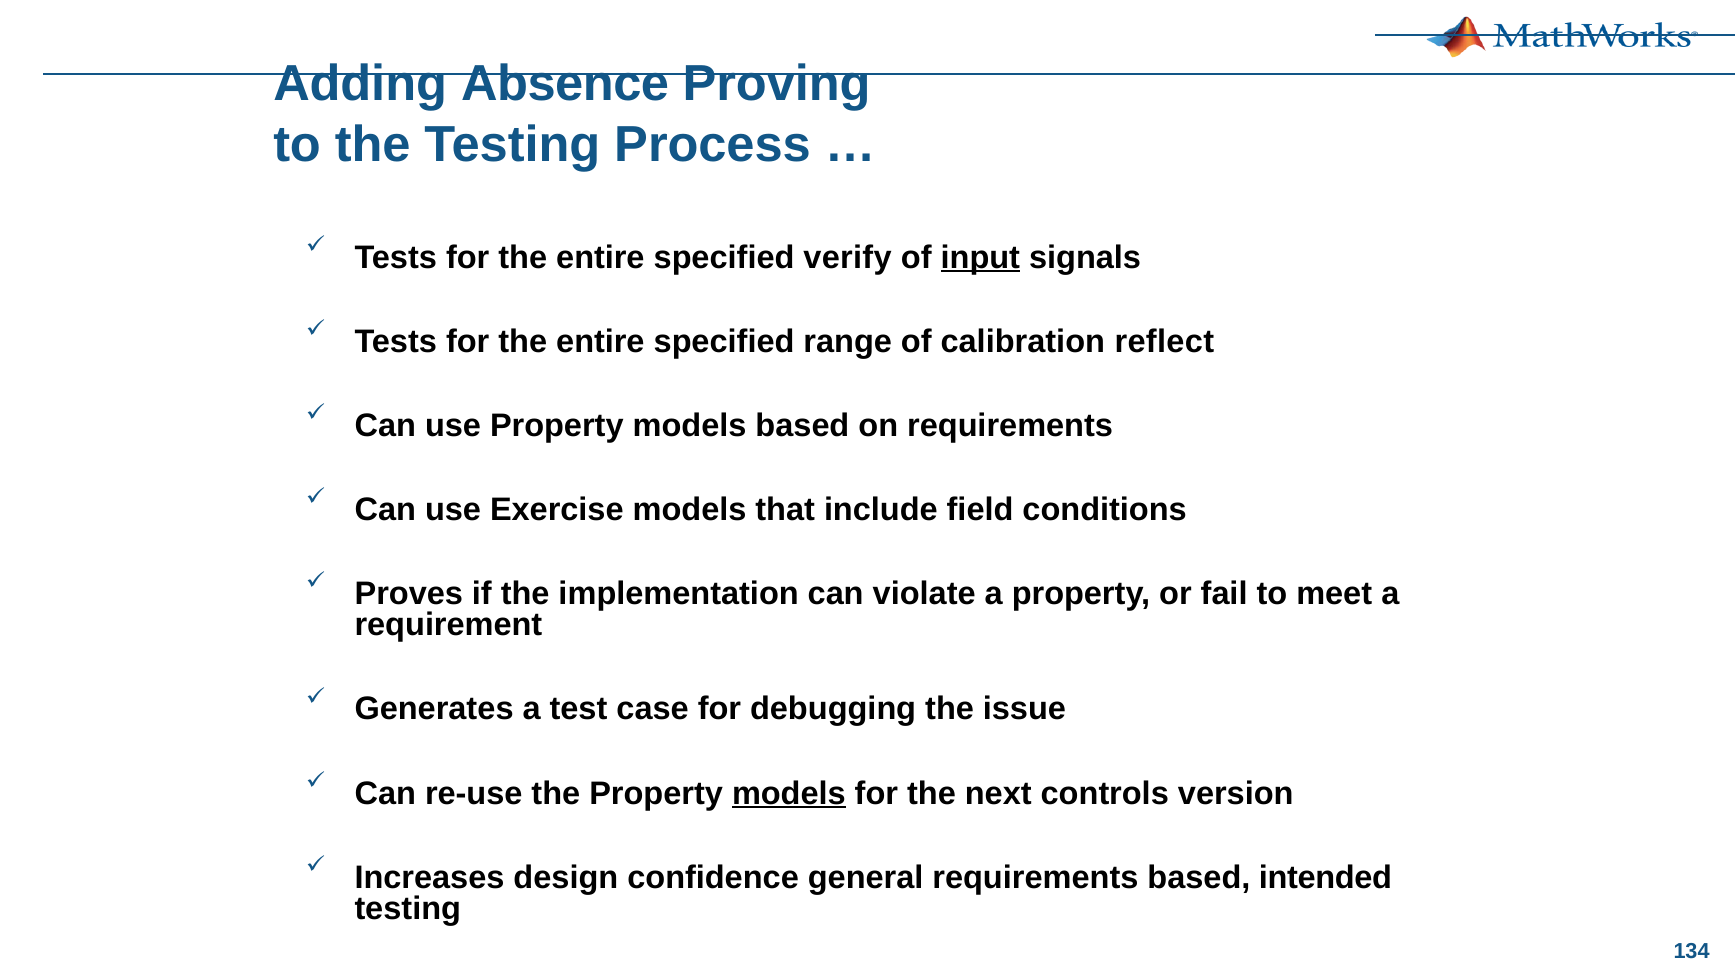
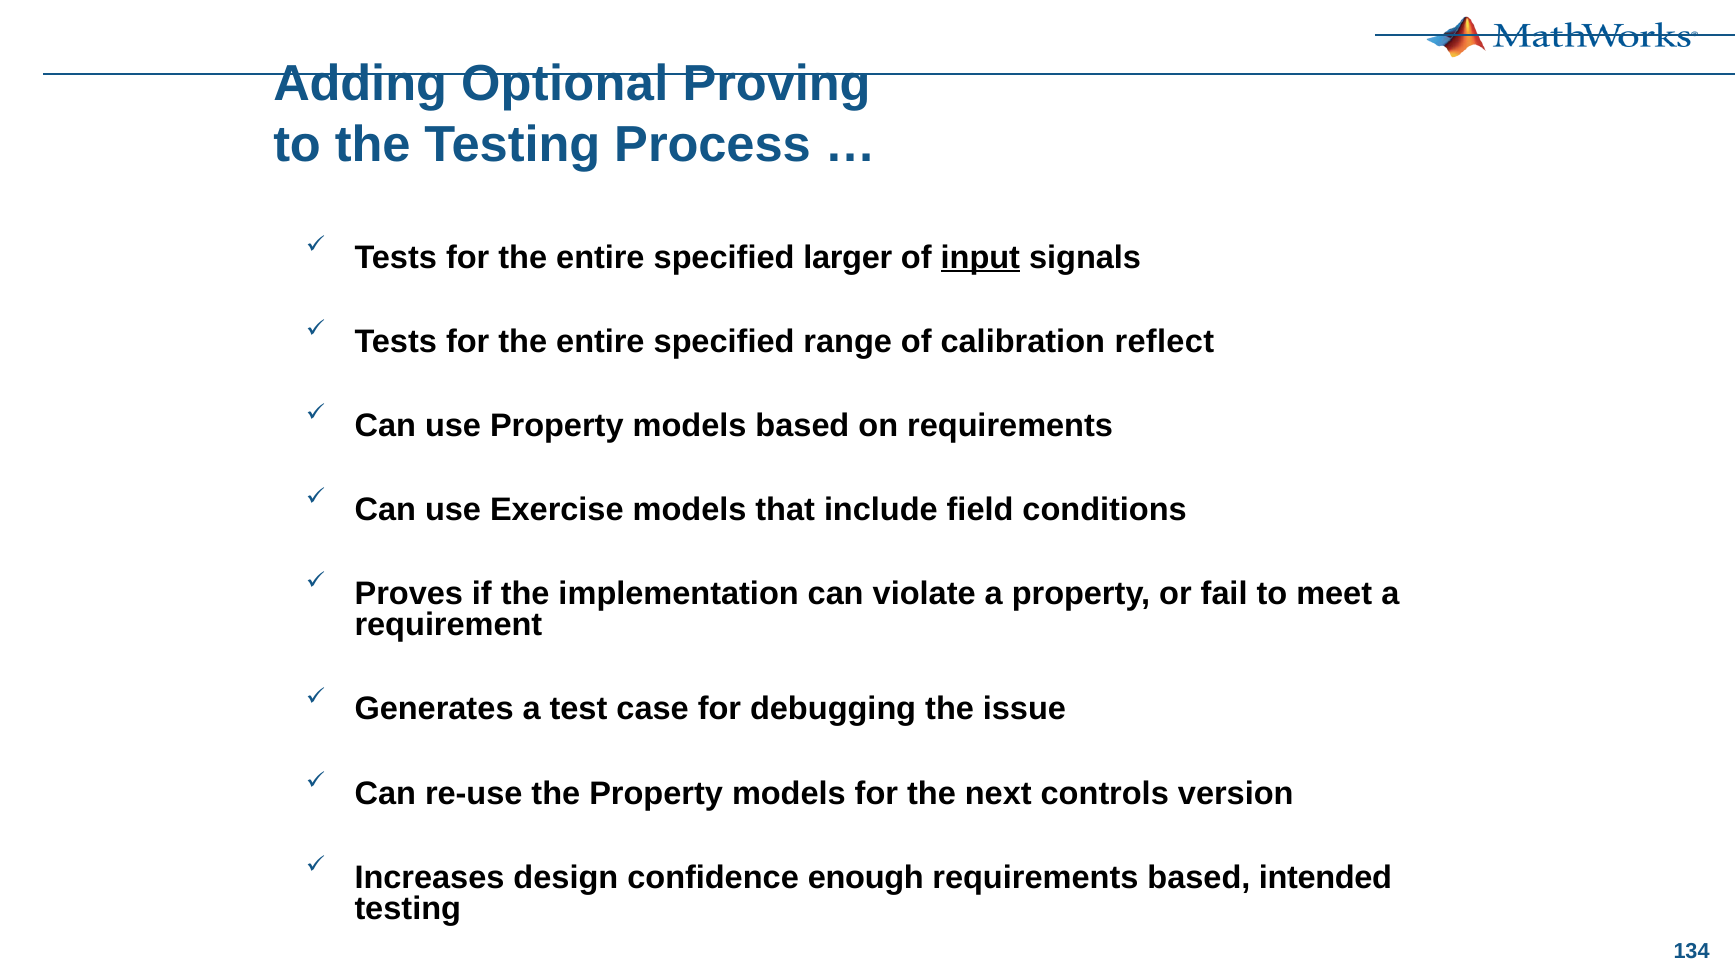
Absence: Absence -> Optional (565, 84)
verify: verify -> larger (848, 257)
models underline: present -> none (789, 793)
general: general -> enough (866, 877)
